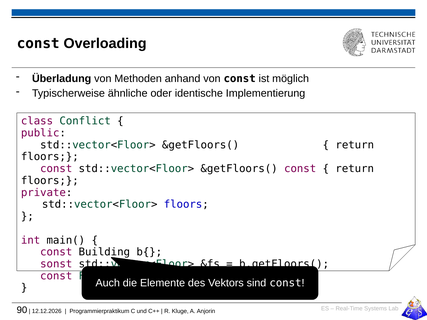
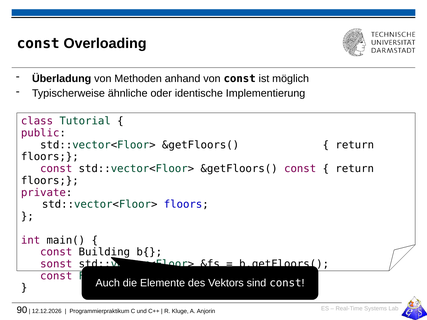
Conflict: Conflict -> Tutorial (85, 121)
